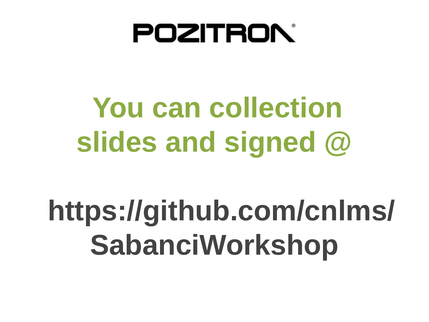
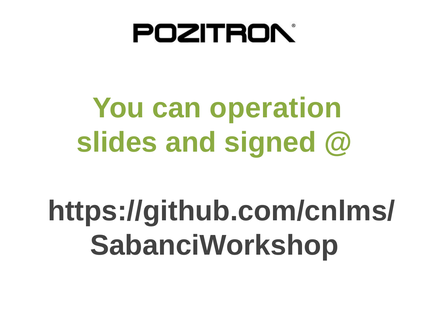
collection: collection -> operation (276, 108)
